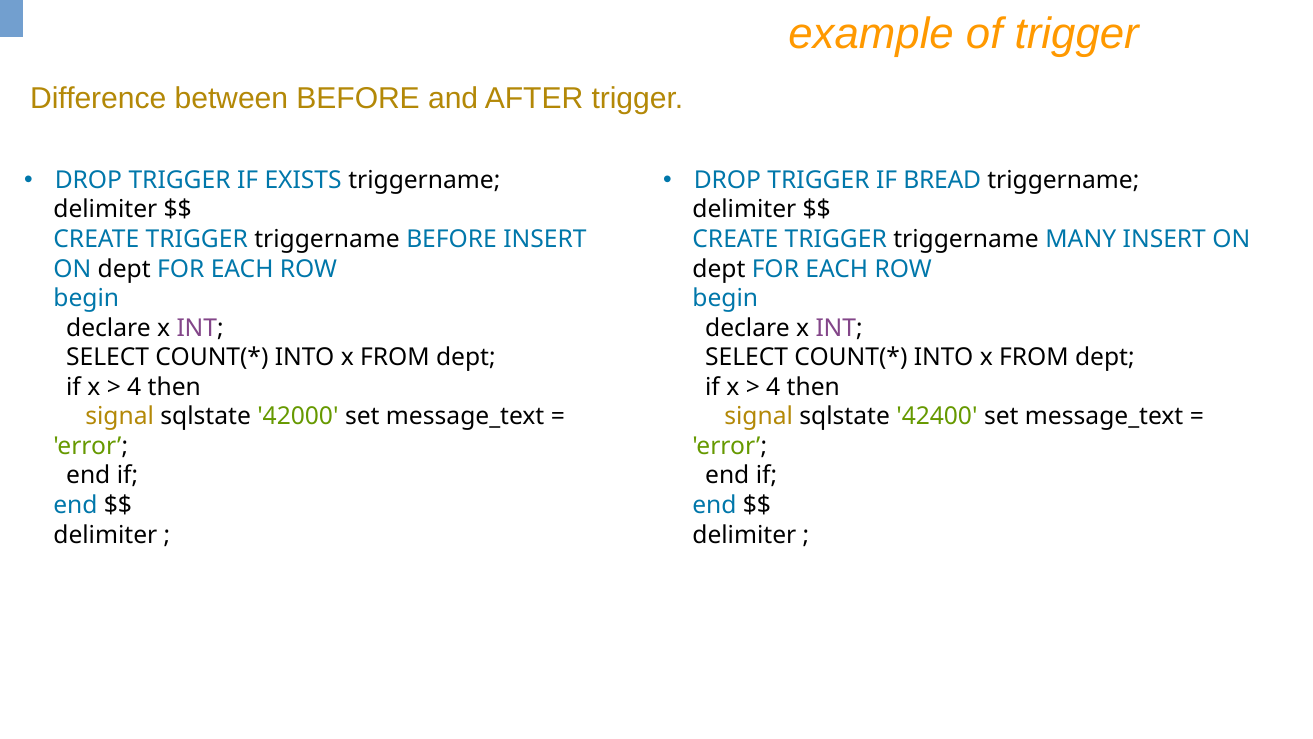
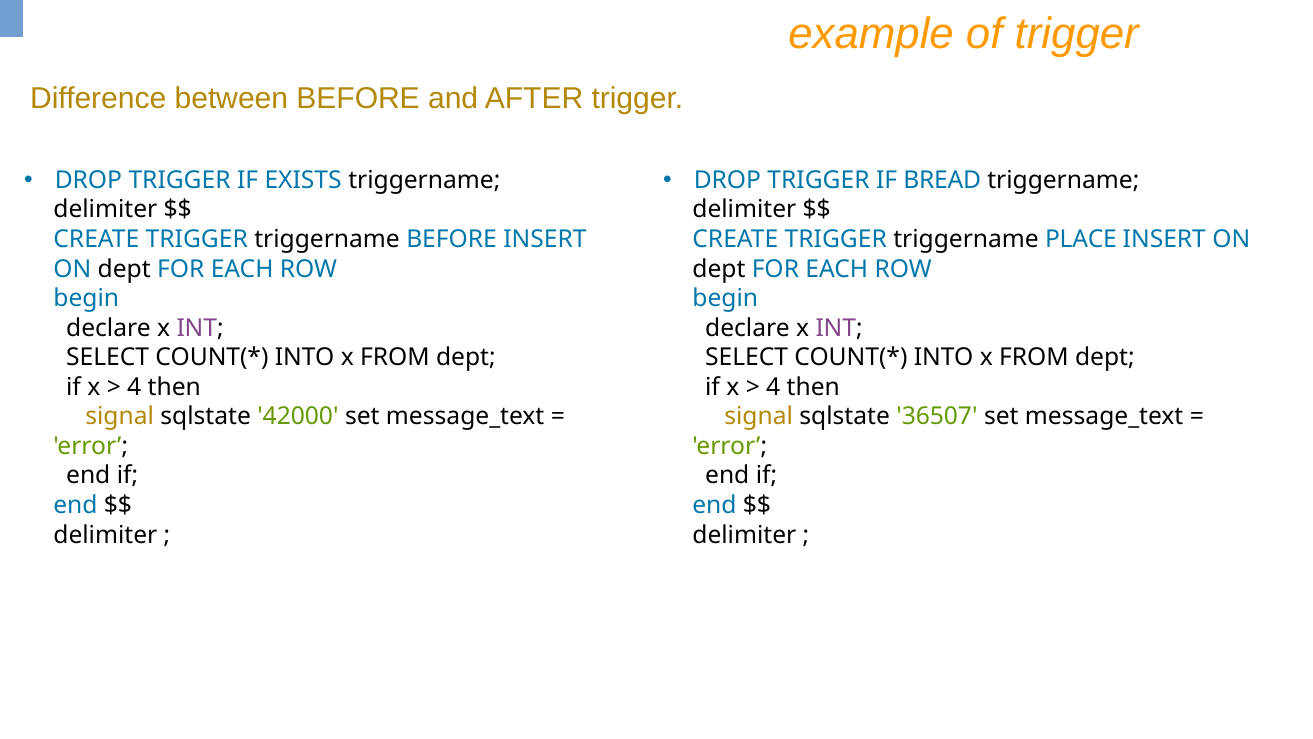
MANY: MANY -> PLACE (1081, 239)
42400: 42400 -> 36507 (937, 416)
